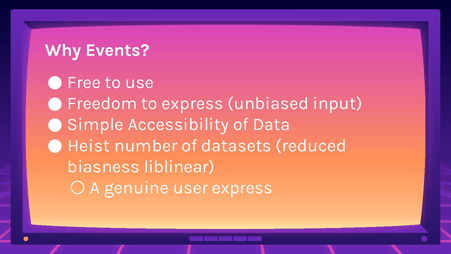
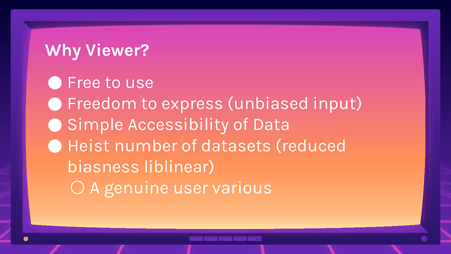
Events: Events -> Viewer (117, 50)
user express: express -> various (242, 187)
